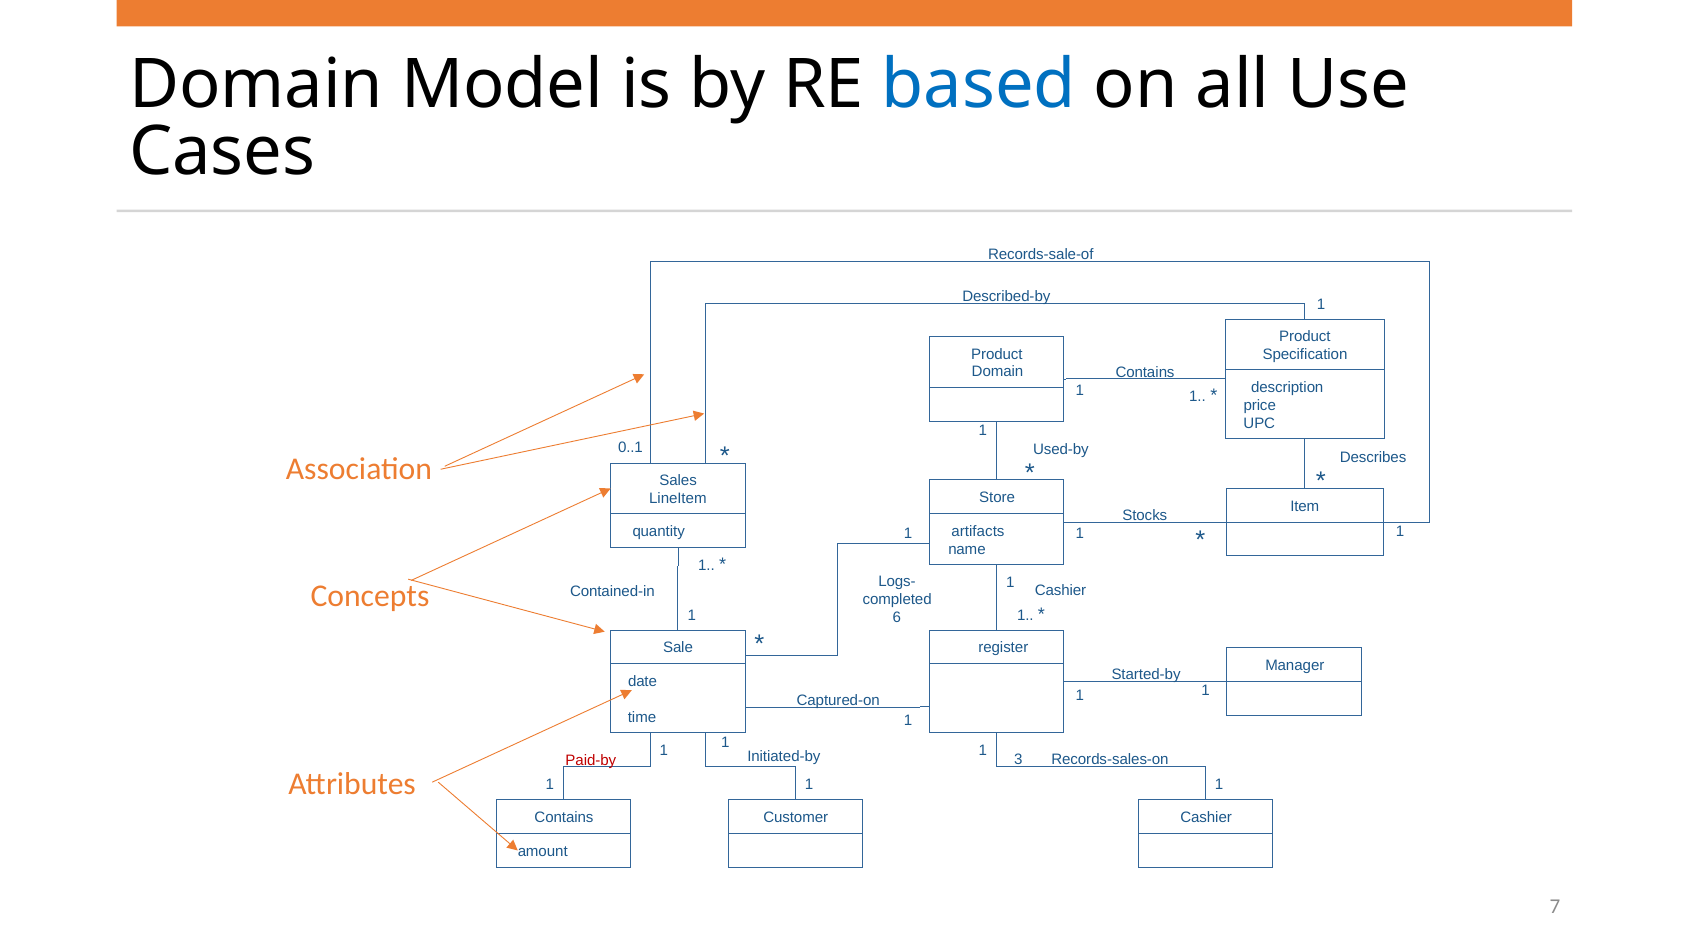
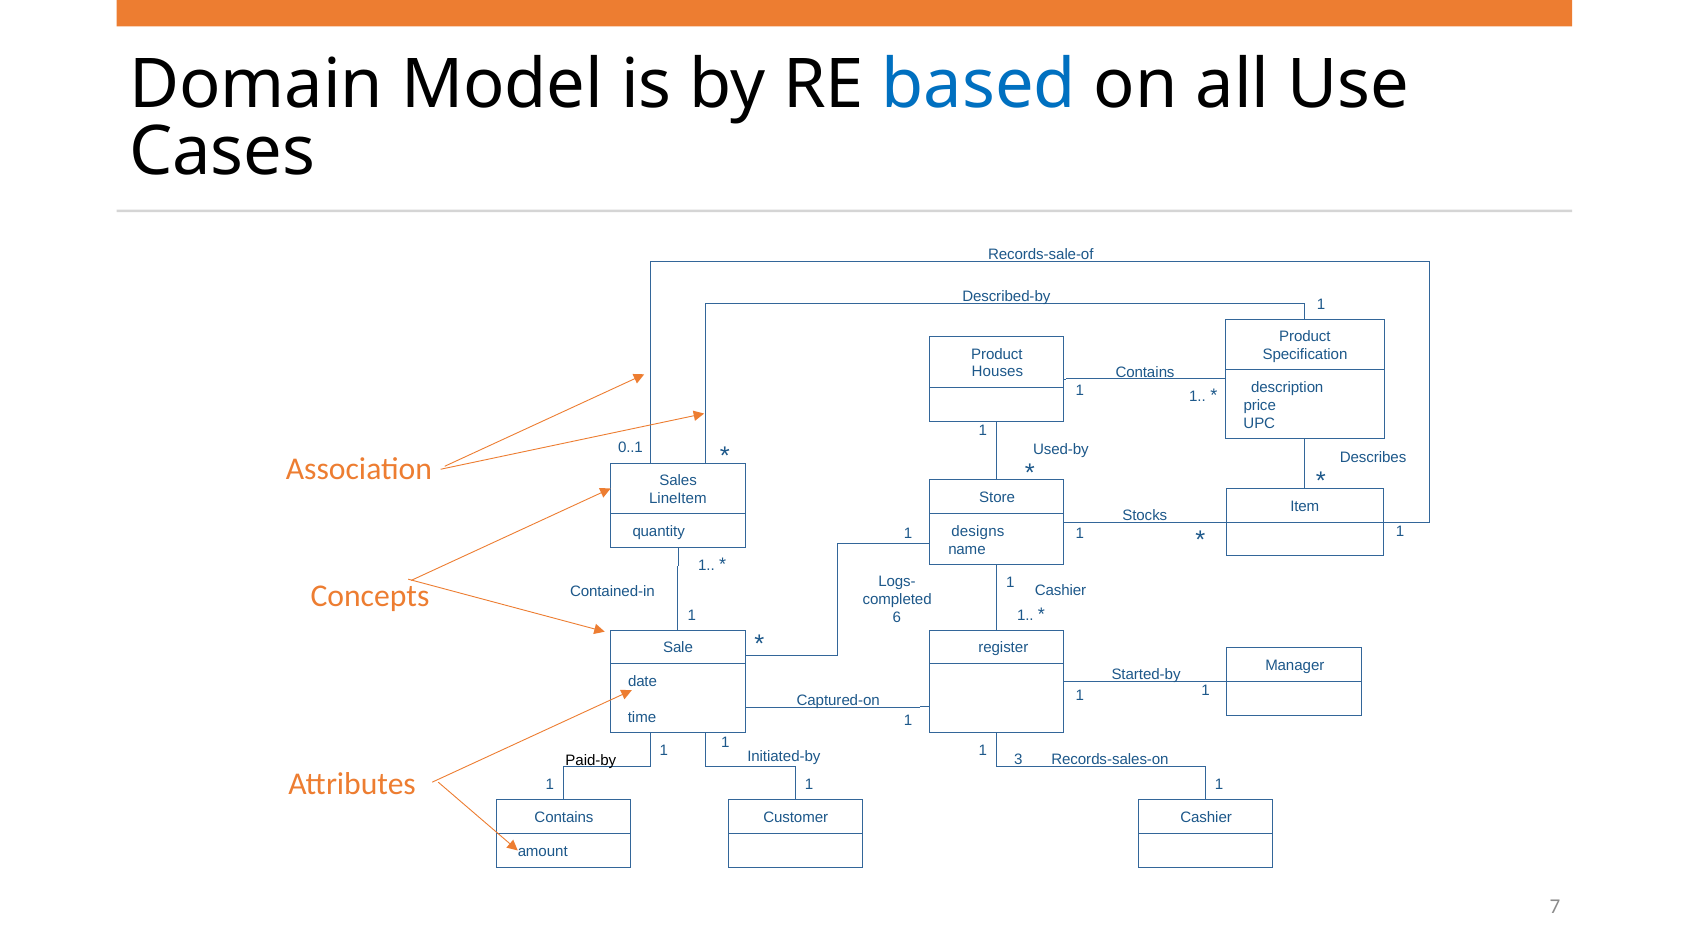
Domain: Domain -> Houses (997, 372)
artifacts: artifacts -> designs (978, 531)
Paid-by colour: red -> black (591, 760)
